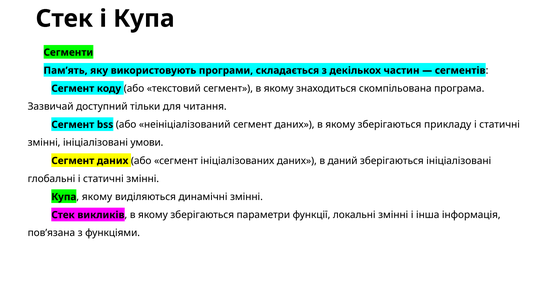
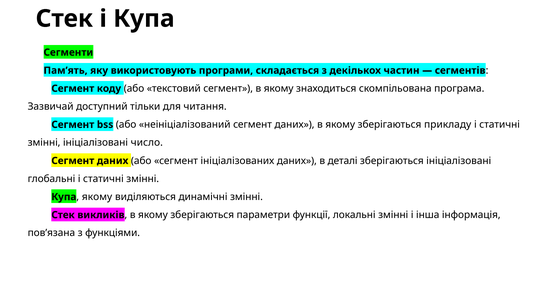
умови: умови -> число (147, 143)
даний: даний -> деталі (343, 161)
